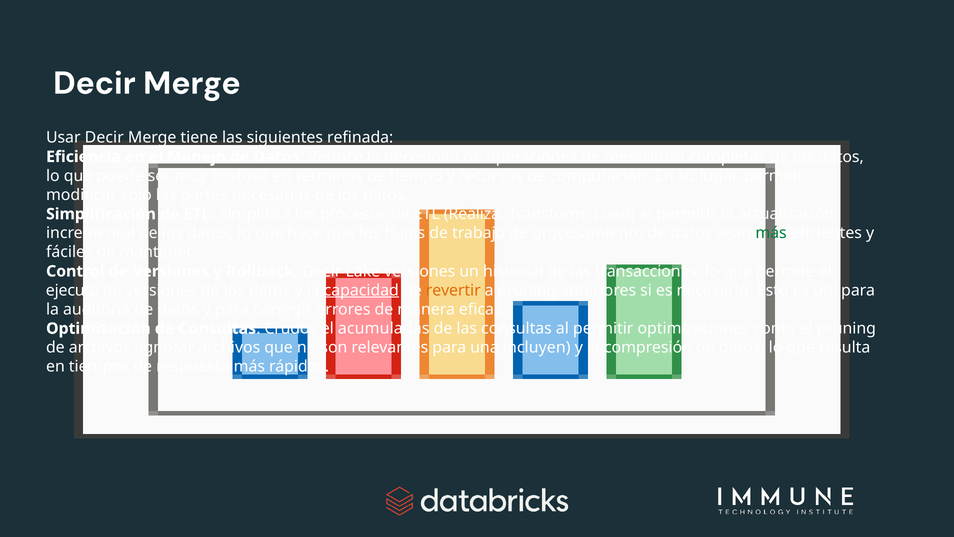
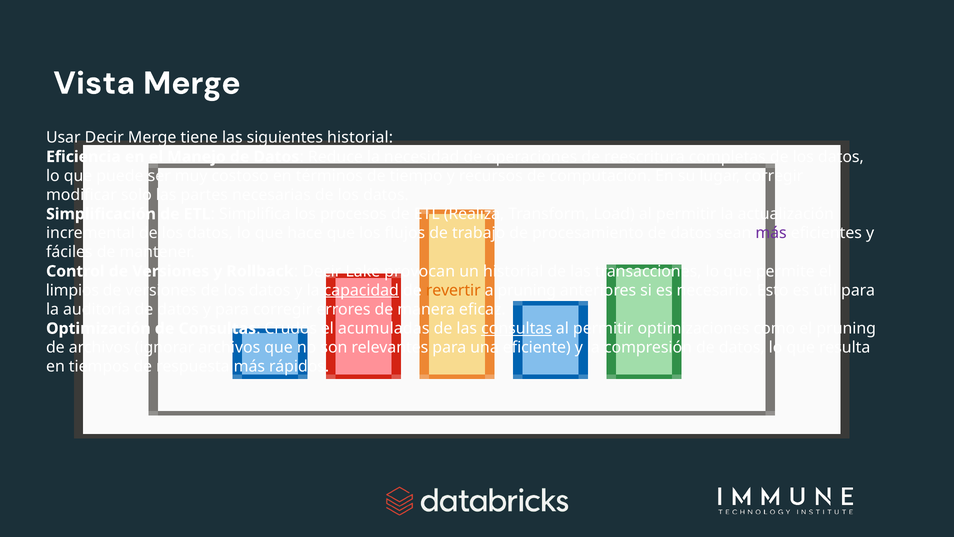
Decir: Decir -> Vista (94, 83)
siguientes refinada: refinada -> historial (360, 138)
lugar permitir: permitir -> corregir (774, 176)
más colour: green -> purple (771, 233)
Lake versiones: versiones -> provocan (420, 271)
ejecuta: ejecuta -> limpios (72, 290)
consultas underline: none -> present (517, 328)
incluyen: incluyen -> eficiente (537, 347)
